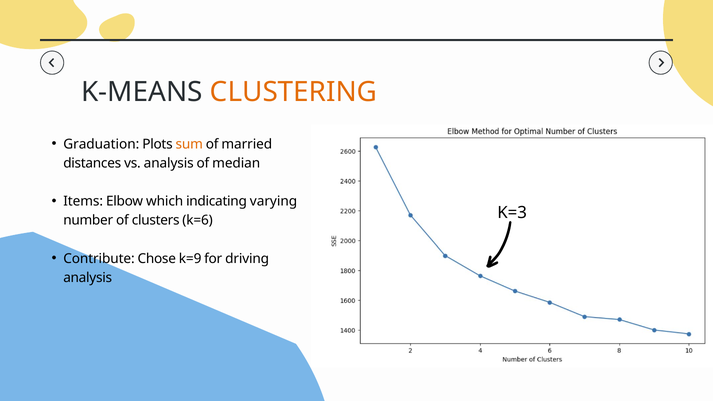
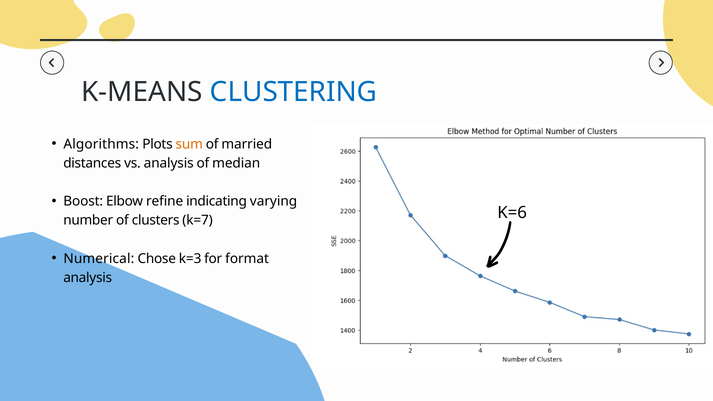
CLUSTERING colour: orange -> blue (294, 92)
Graduation: Graduation -> Algorithms (101, 144)
Items: Items -> Boost (83, 201)
which: which -> refine (165, 201)
K=3: K=3 -> K=6 (512, 213)
k=6: k=6 -> k=7 (198, 220)
Contribute: Contribute -> Numerical (99, 259)
k=9: k=9 -> k=3 (190, 259)
driving: driving -> format (247, 259)
